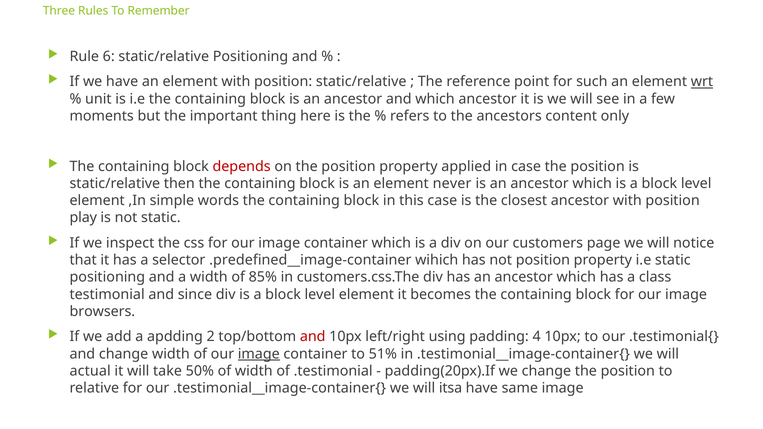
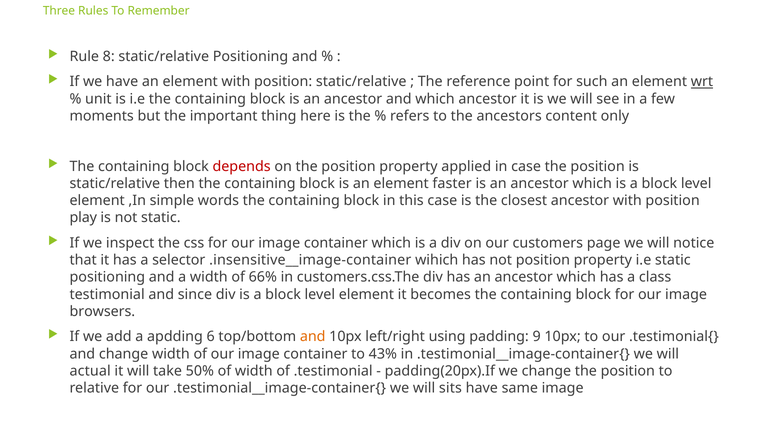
6: 6 -> 8 (109, 57)
never: never -> faster (452, 184)
.predefined__image-container: .predefined__image-container -> .insensitive__image-container (310, 260)
85%: 85% -> 66% (263, 277)
2: 2 -> 6 (211, 337)
and colour: red -> orange (313, 337)
4: 4 -> 9 (537, 337)
image underline: present -> none (259, 354)
51%: 51% -> 43% (383, 354)
itsa: itsa -> sits (450, 388)
